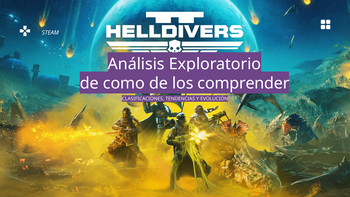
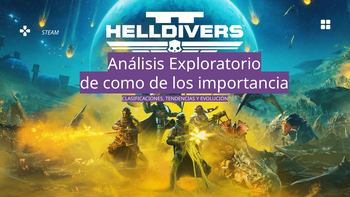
comprender: comprender -> importancia (243, 83)
